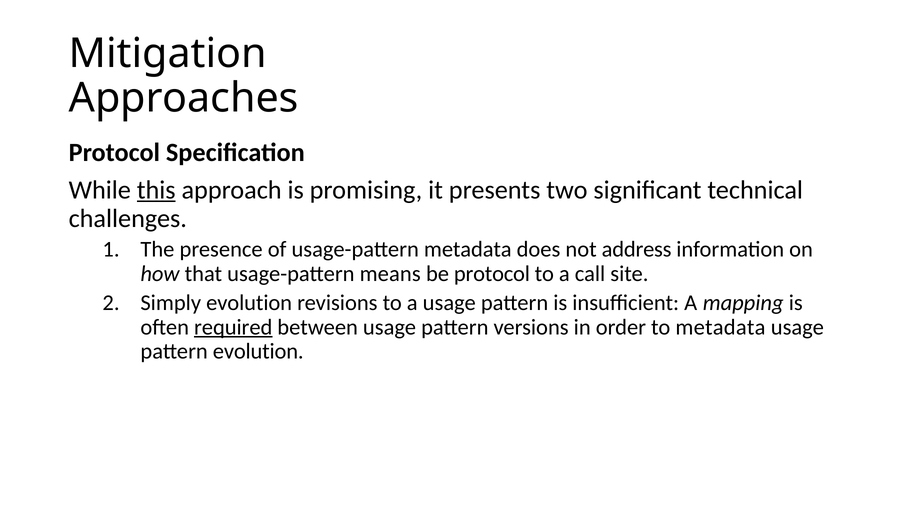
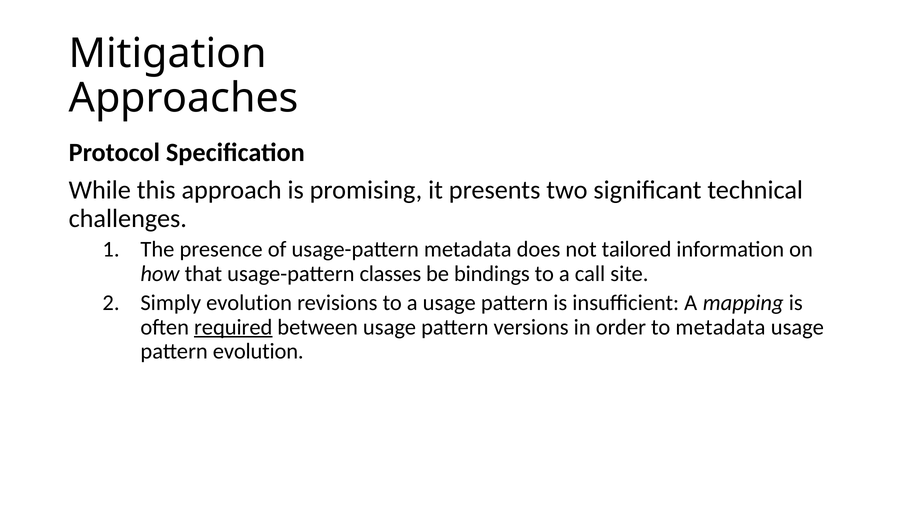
this underline: present -> none (156, 190)
address: address -> tailored (637, 249)
means: means -> classes (390, 274)
be protocol: protocol -> bindings (492, 274)
